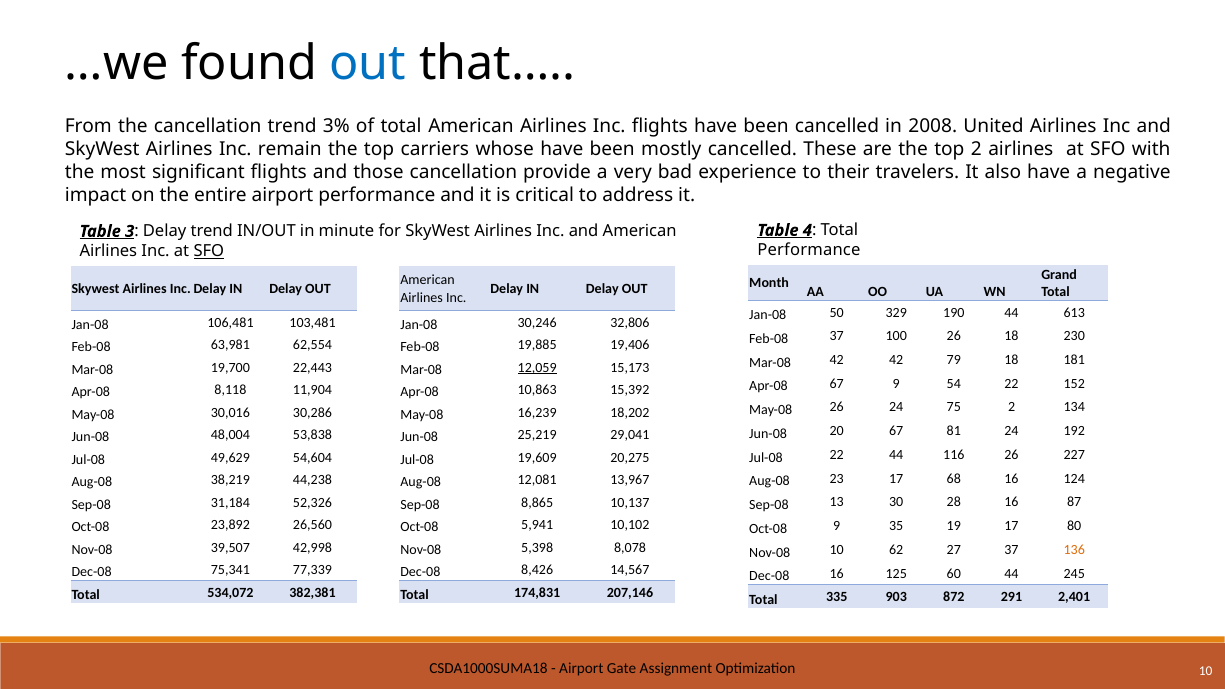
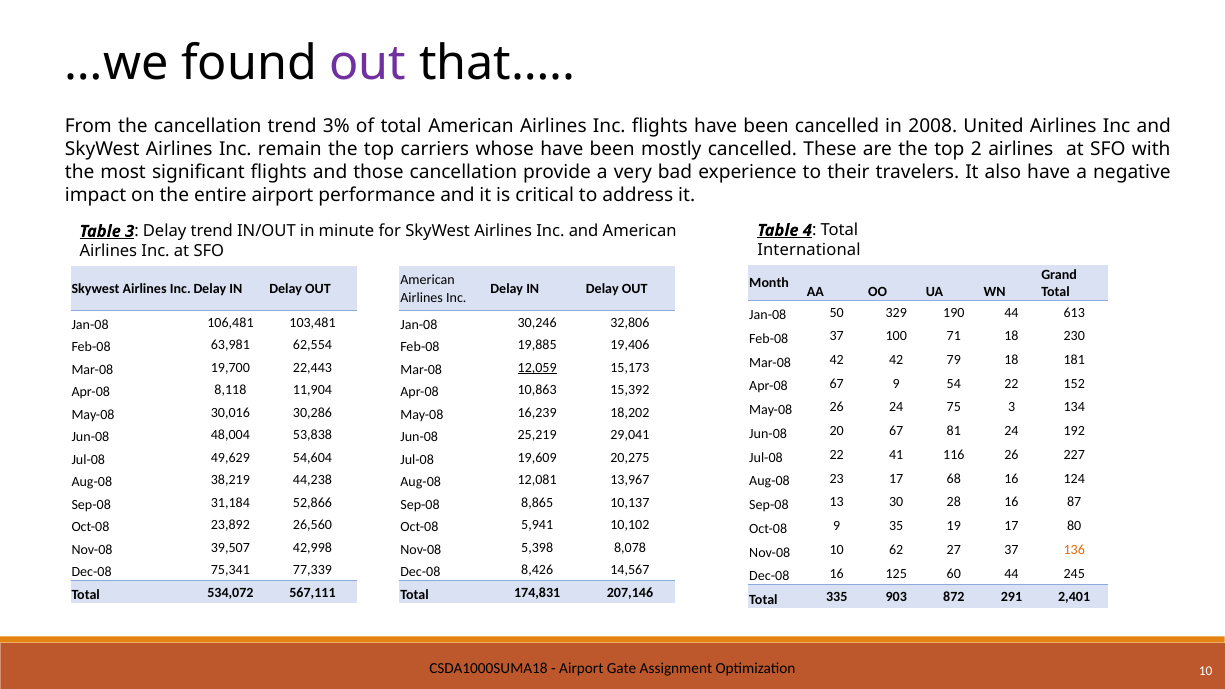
out colour: blue -> purple (368, 64)
Performance: Performance -> International (809, 250)
SFO underline: present -> none (209, 251)
100 26: 26 -> 71 (954, 336)
75 2: 2 -> 3 (1012, 407)
22 44: 44 -> 41 (896, 455)
52,326: 52,326 -> 52,866 (313, 503)
382,381: 382,381 -> 567,111 (313, 593)
